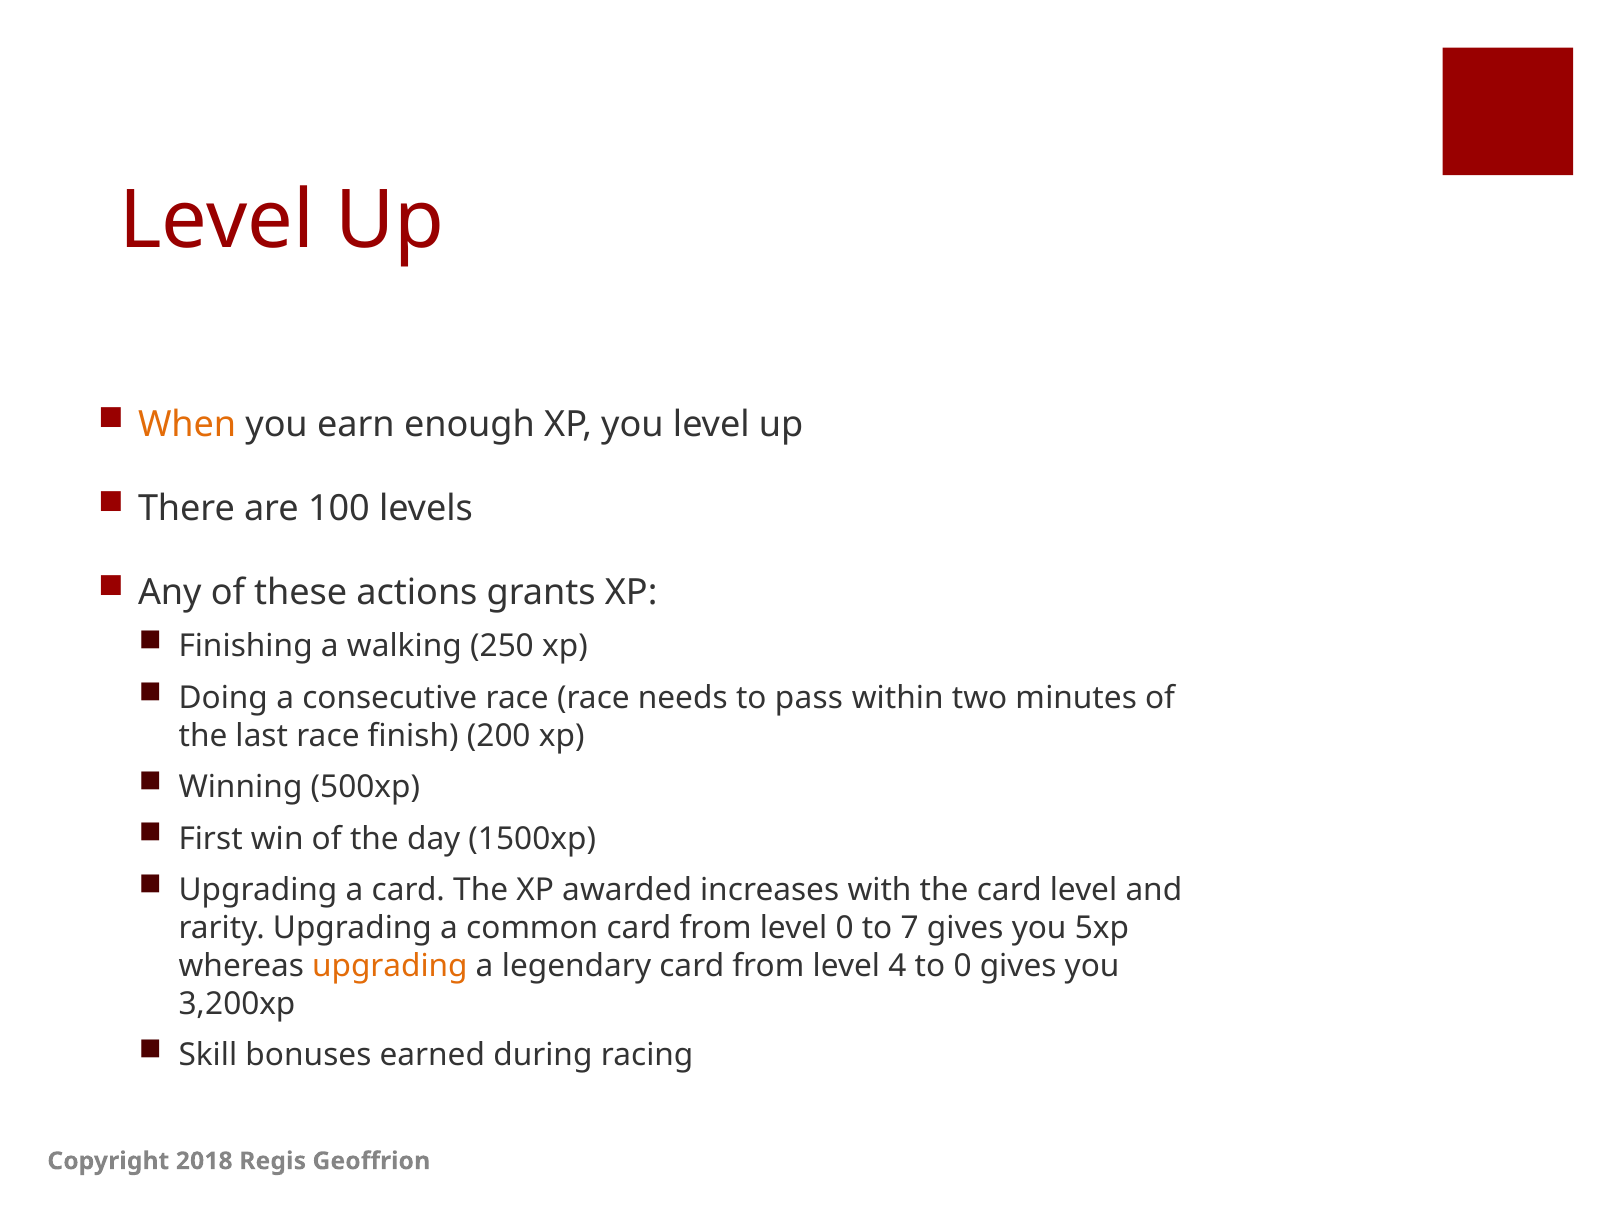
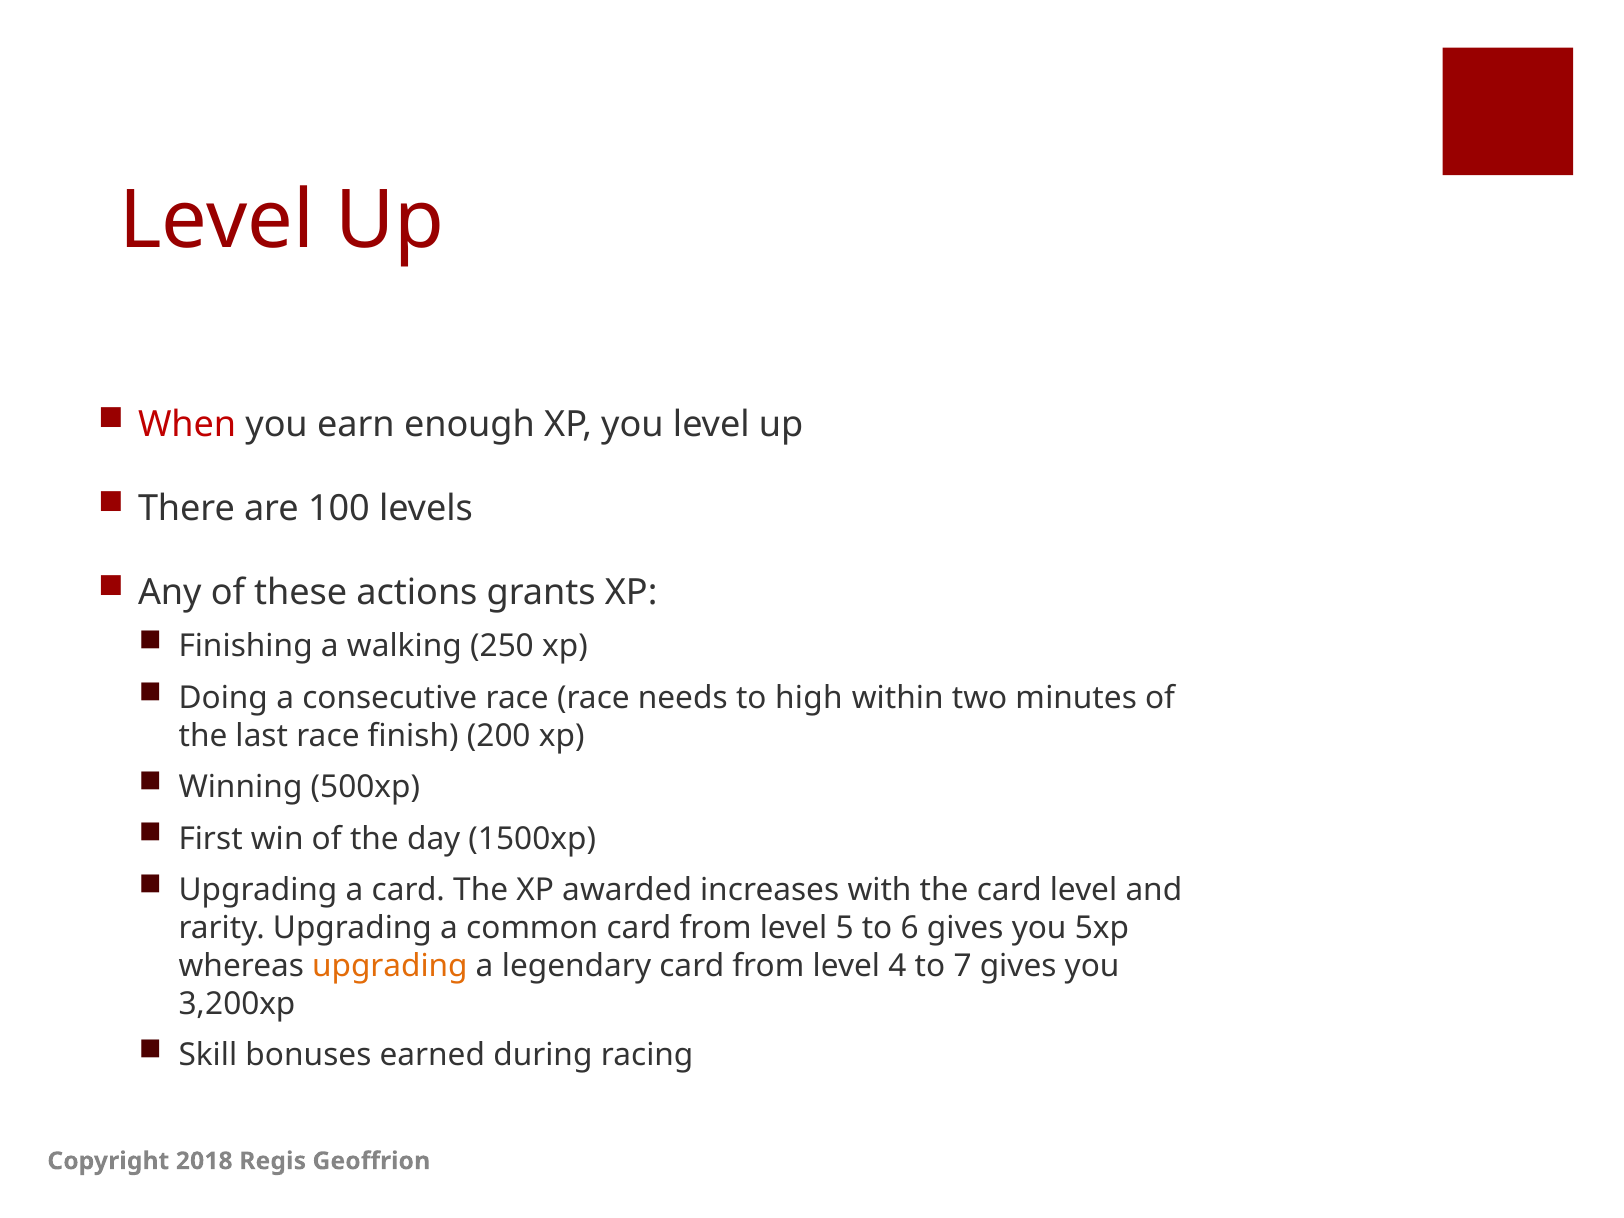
When colour: orange -> red (187, 425)
pass: pass -> high (809, 698)
level 0: 0 -> 5 (845, 928)
7: 7 -> 6 (910, 928)
to 0: 0 -> 7 (963, 966)
